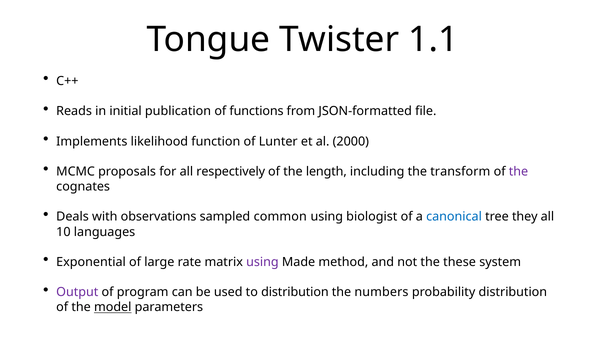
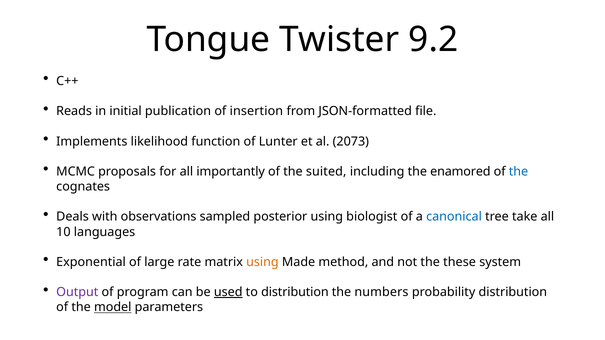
1.1: 1.1 -> 9.2 (433, 40)
functions: functions -> insertion (256, 111)
2000: 2000 -> 2073 (351, 142)
respectively: respectively -> importantly (231, 172)
length: length -> suited (326, 172)
transform: transform -> enamored (460, 172)
the colour: purple -> blue (519, 172)
common: common -> posterior (280, 217)
they: they -> take (525, 217)
using colour: purple -> orange (262, 262)
used underline: none -> present (228, 292)
